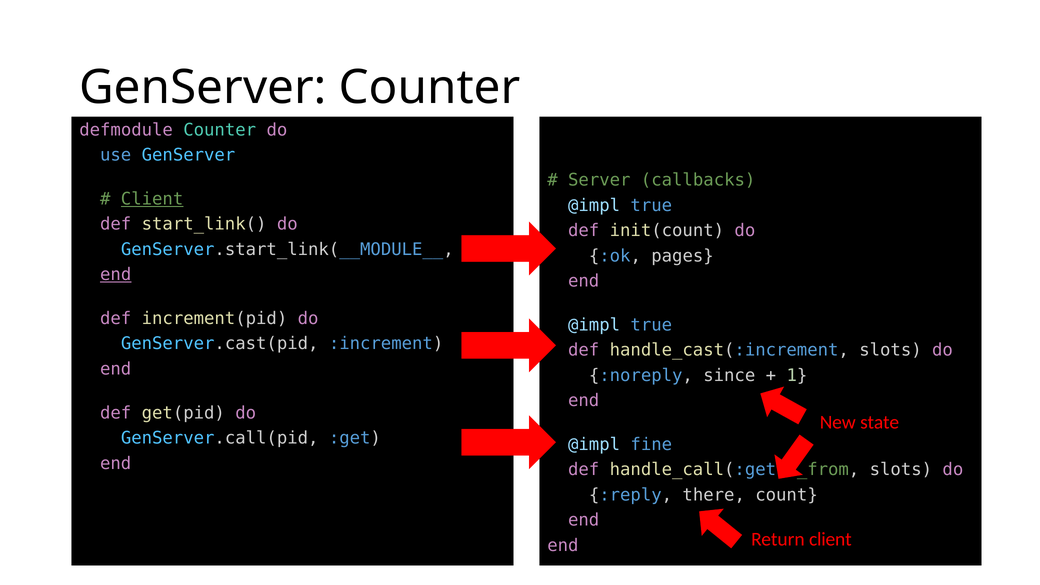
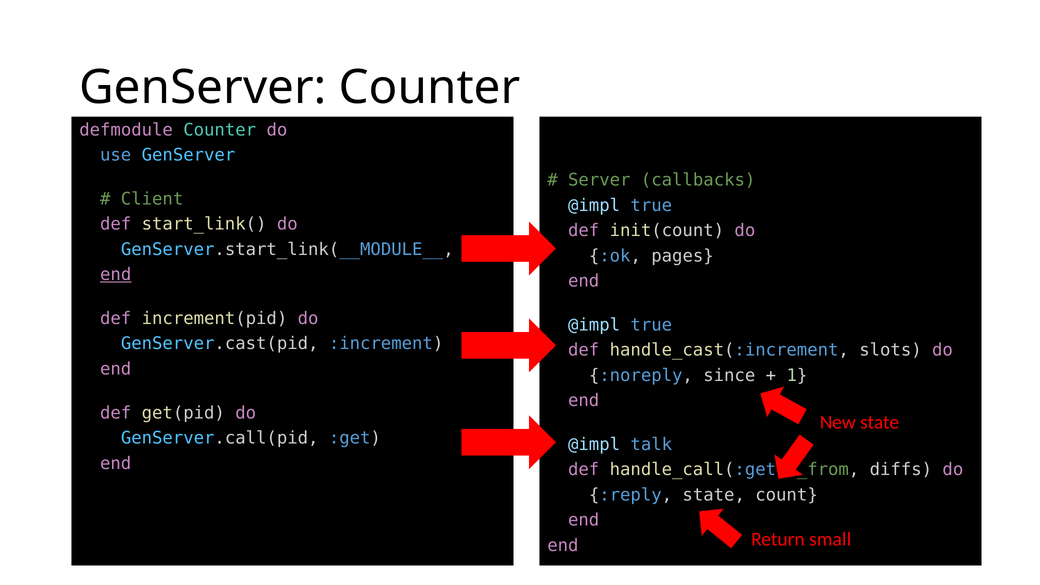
Client underline: present -> none (152, 199)
fine: fine -> talk (651, 445)
slots: slots -> diffs (901, 470)
:reply there: there -> state (714, 495)
Return client: client -> small (830, 539)
